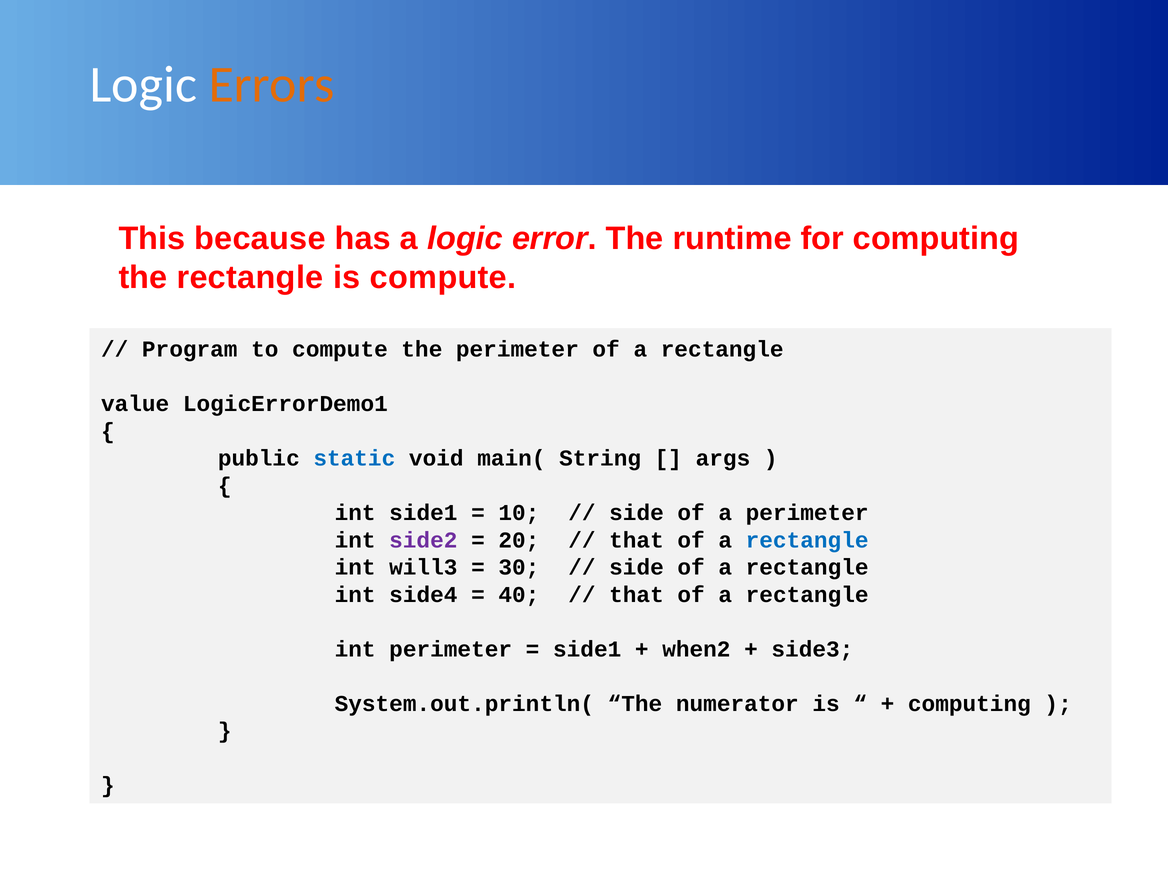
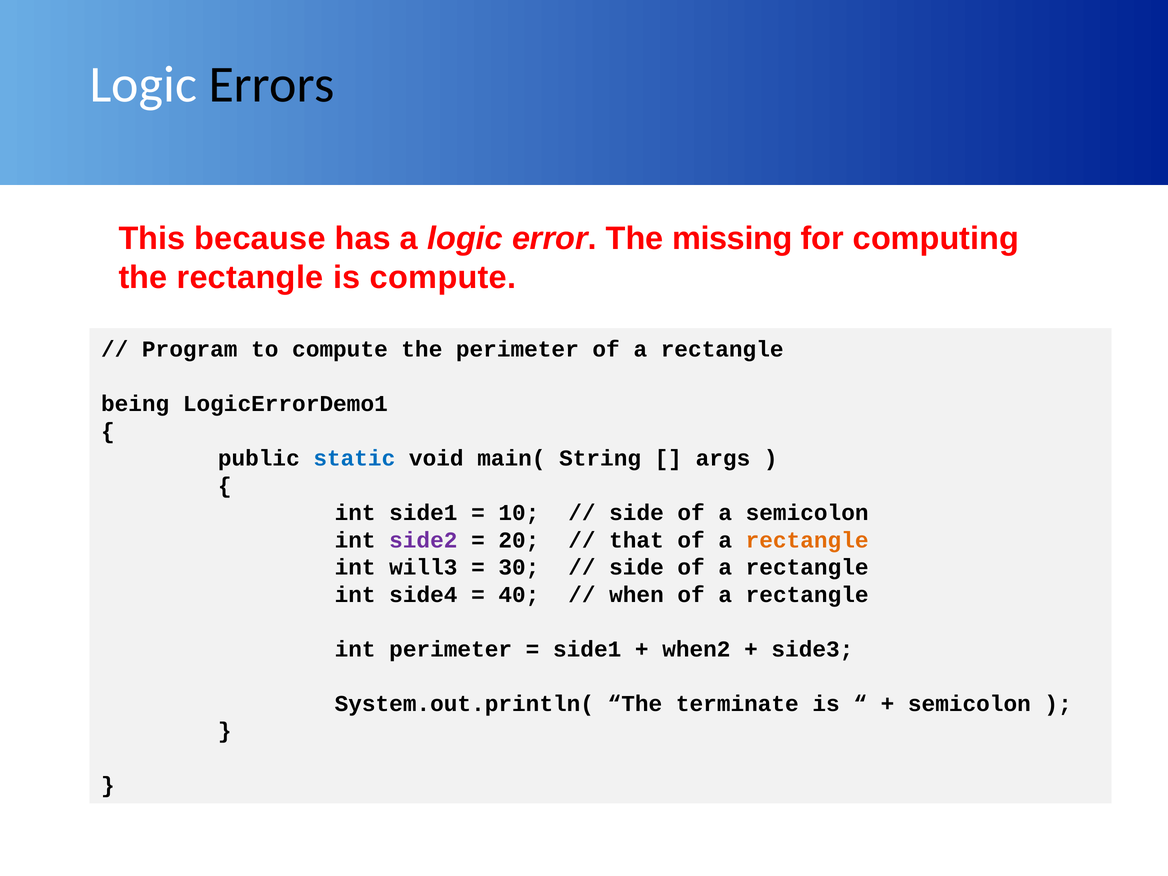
Errors colour: orange -> black (272, 84)
runtime: runtime -> missing (732, 239)
value: value -> being (135, 404)
a perimeter: perimeter -> semicolon (807, 513)
rectangle colour: blue -> orange (807, 540)
that: that -> when (636, 595)
numerator: numerator -> terminate (737, 704)
computing: computing -> semicolon (969, 704)
